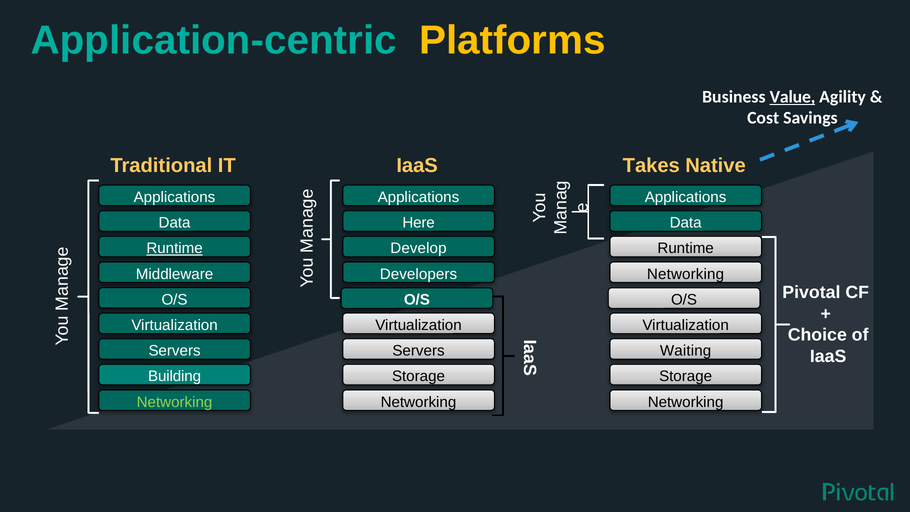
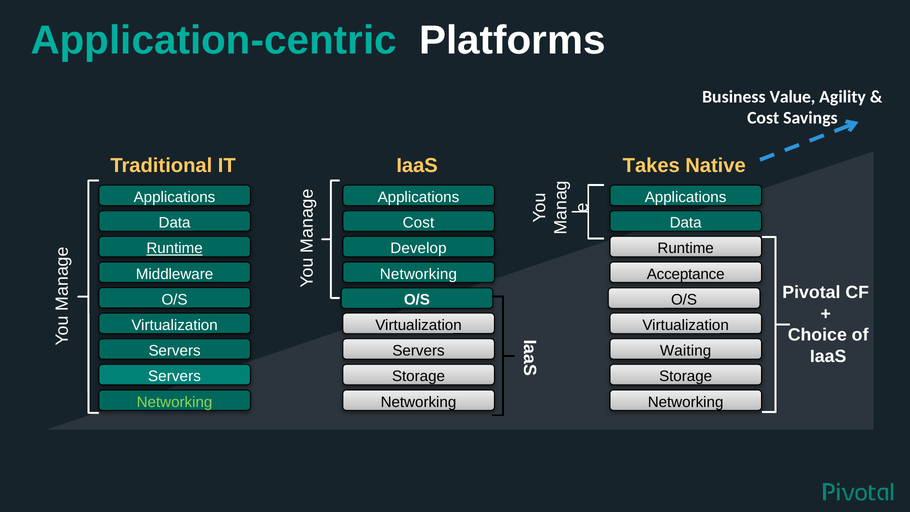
Platforms colour: yellow -> white (512, 40)
Value underline: present -> none (793, 97)
Here: Here -> Cost (418, 223)
Developers: Developers -> Networking (418, 274)
Networking: Networking -> Acceptance (686, 274)
Building: Building -> Servers (174, 376)
